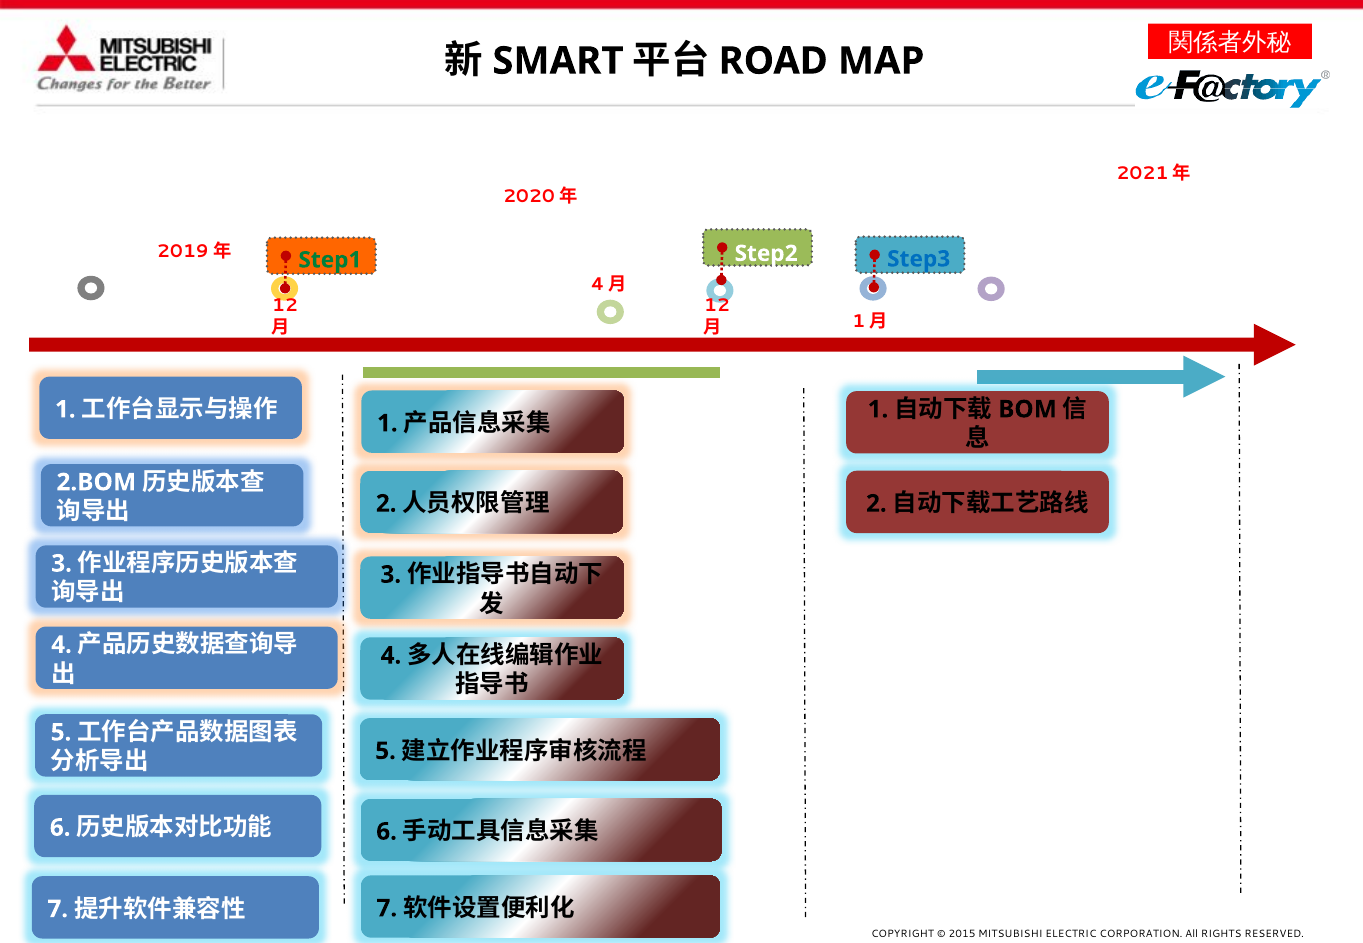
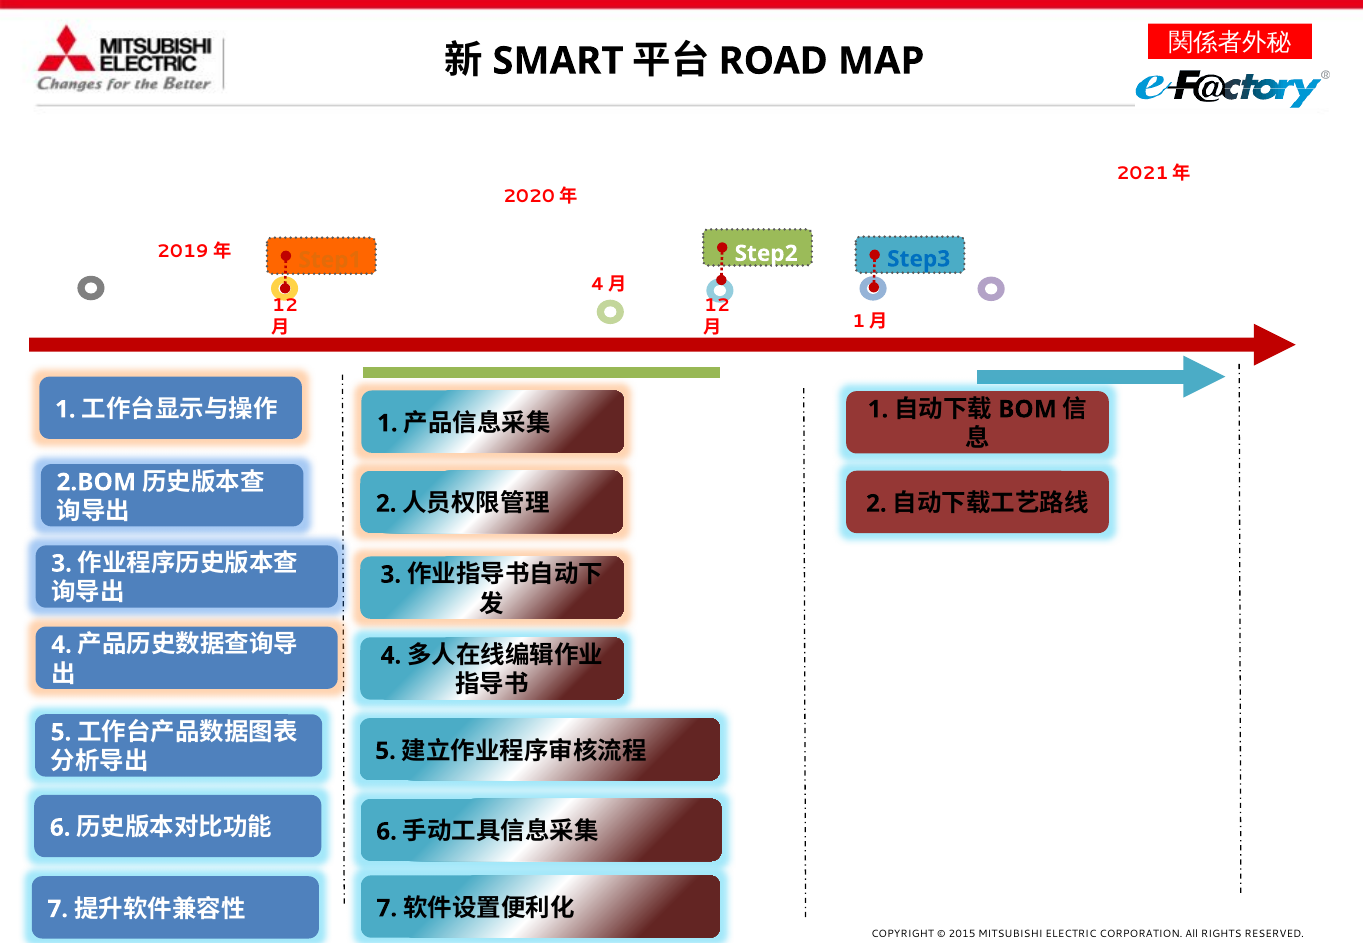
Step1 colour: green -> orange (330, 260)
